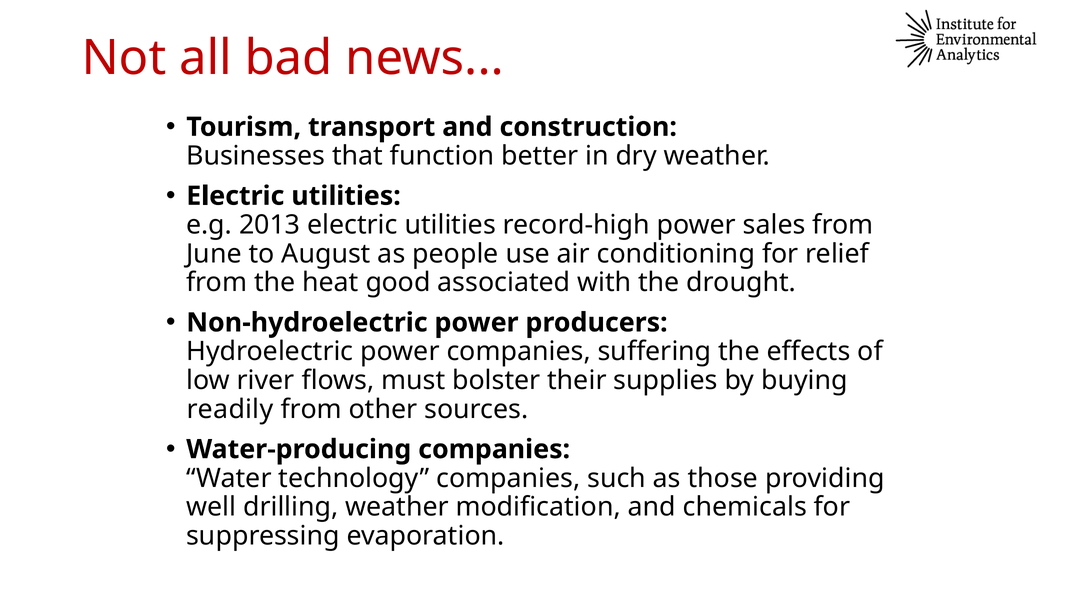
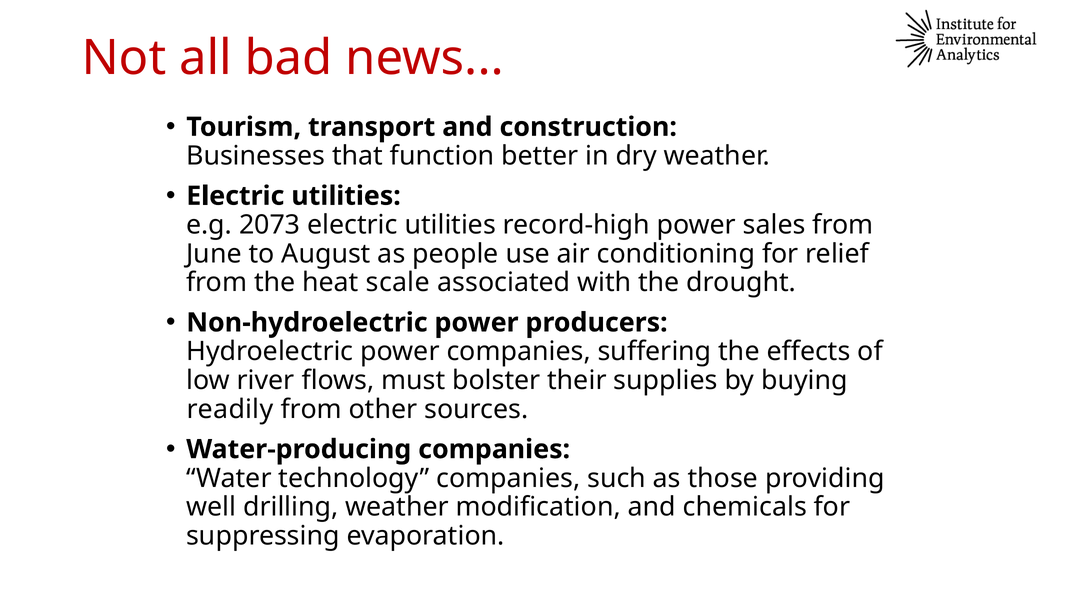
2013: 2013 -> 2073 (270, 225)
good: good -> scale (398, 283)
